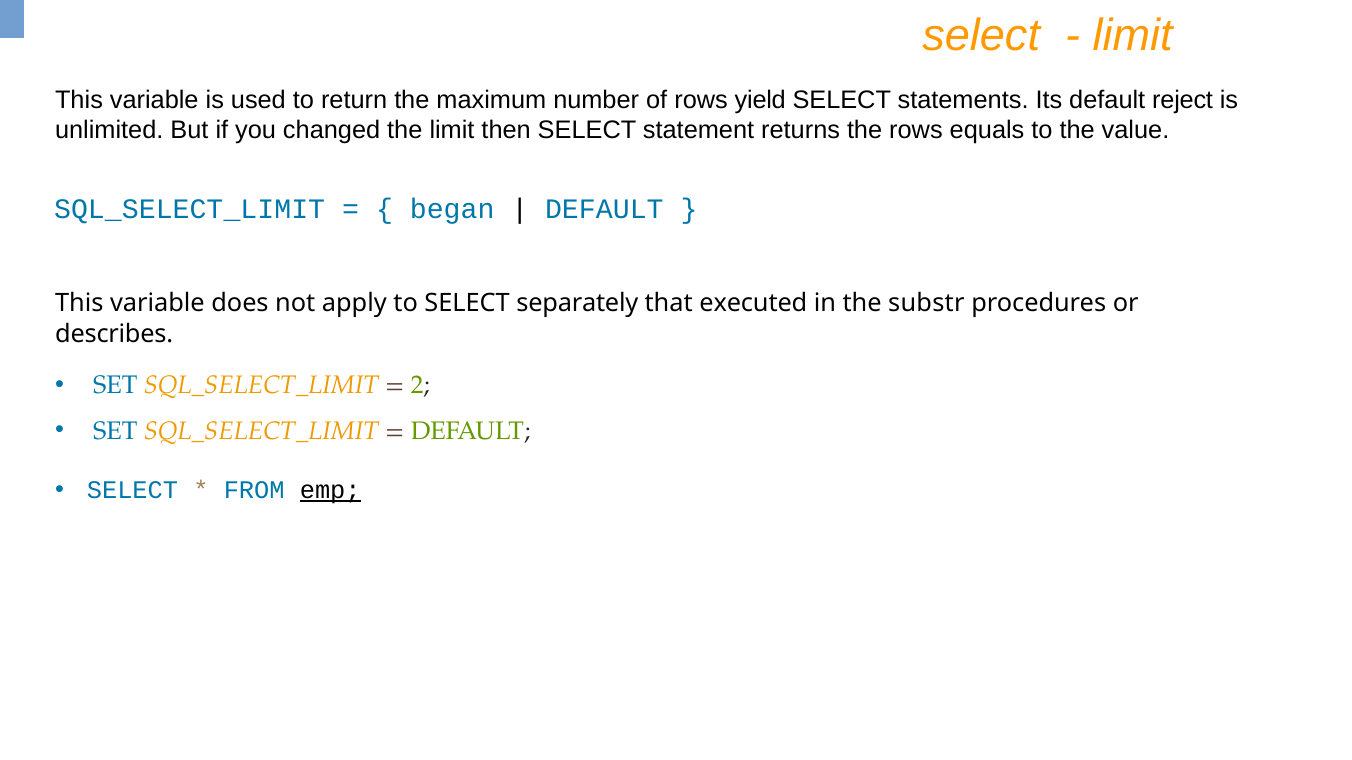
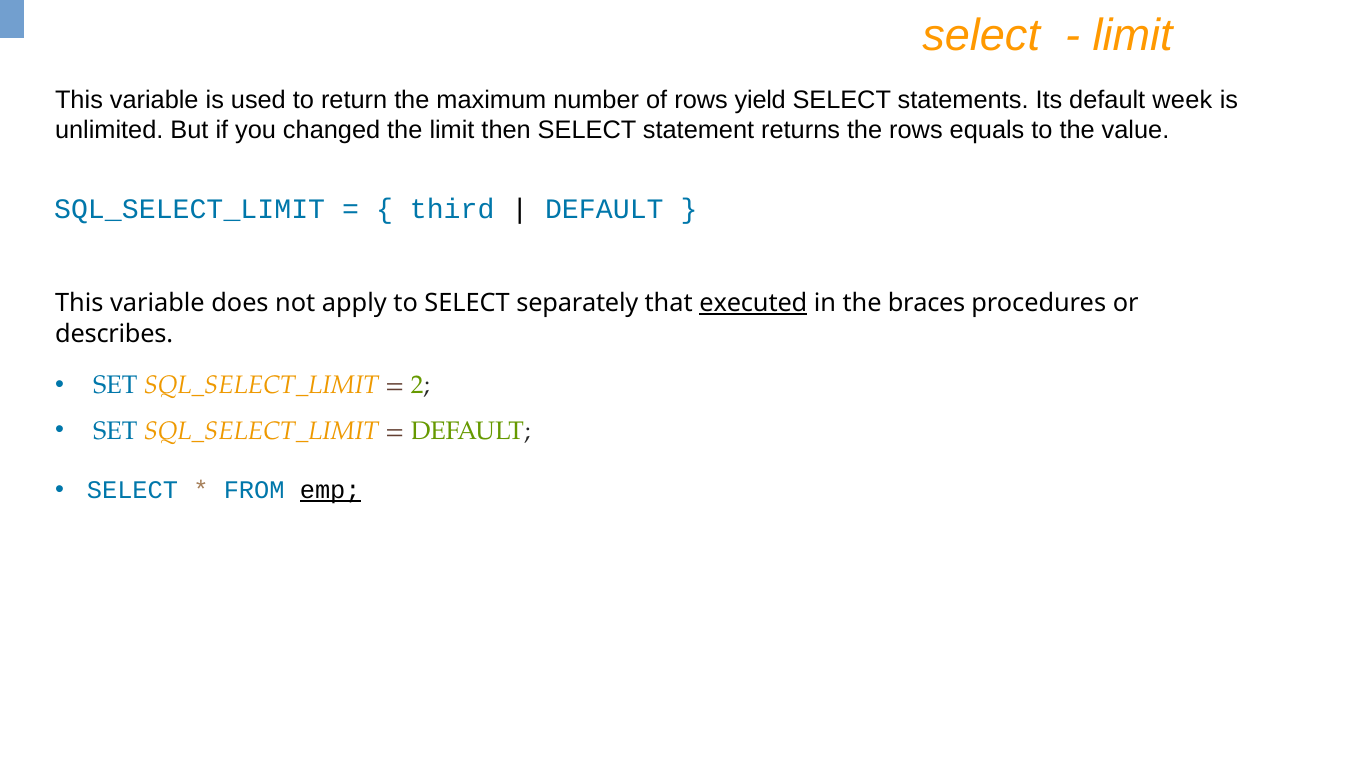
reject: reject -> week (1182, 100)
began: began -> third (452, 209)
executed underline: none -> present (753, 303)
substr: substr -> braces (927, 303)
